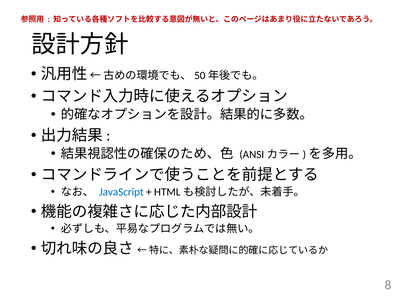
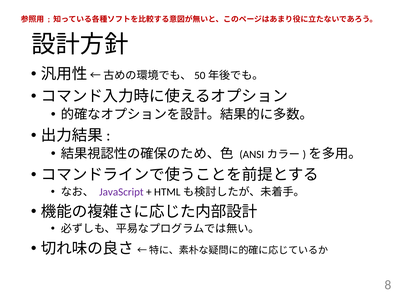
JavaScript colour: blue -> purple (121, 192)
